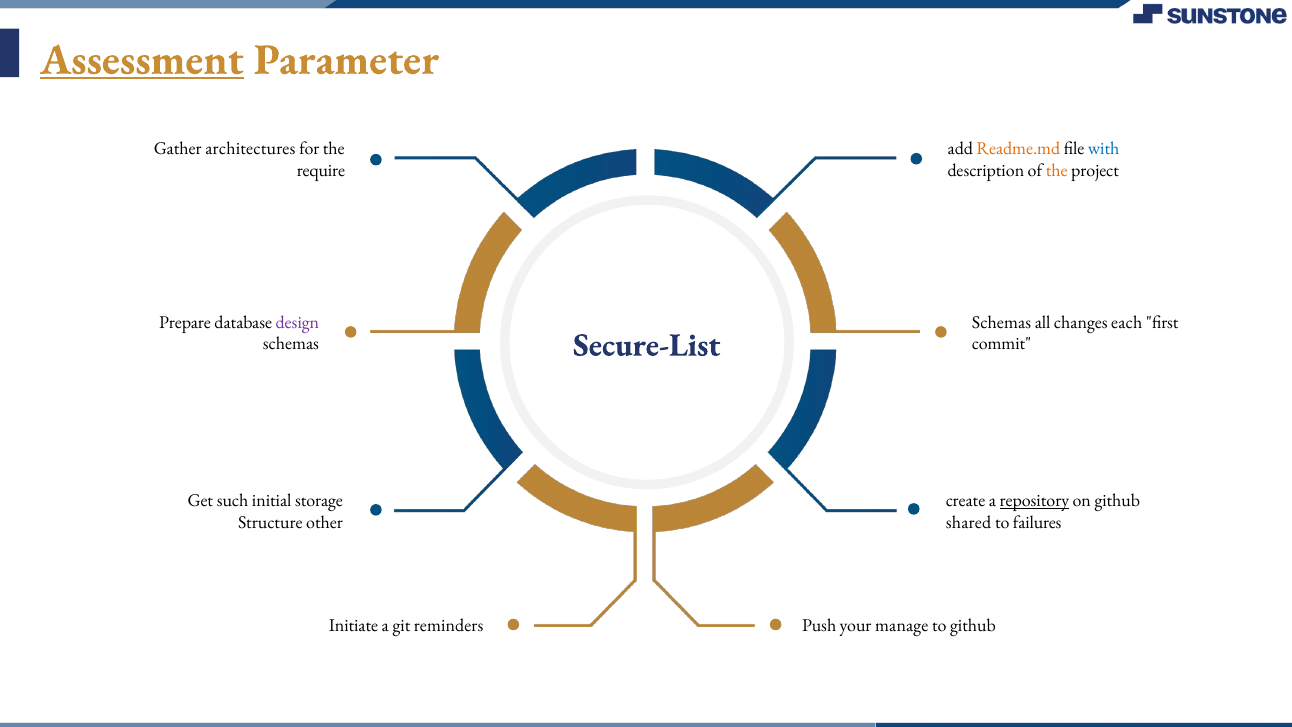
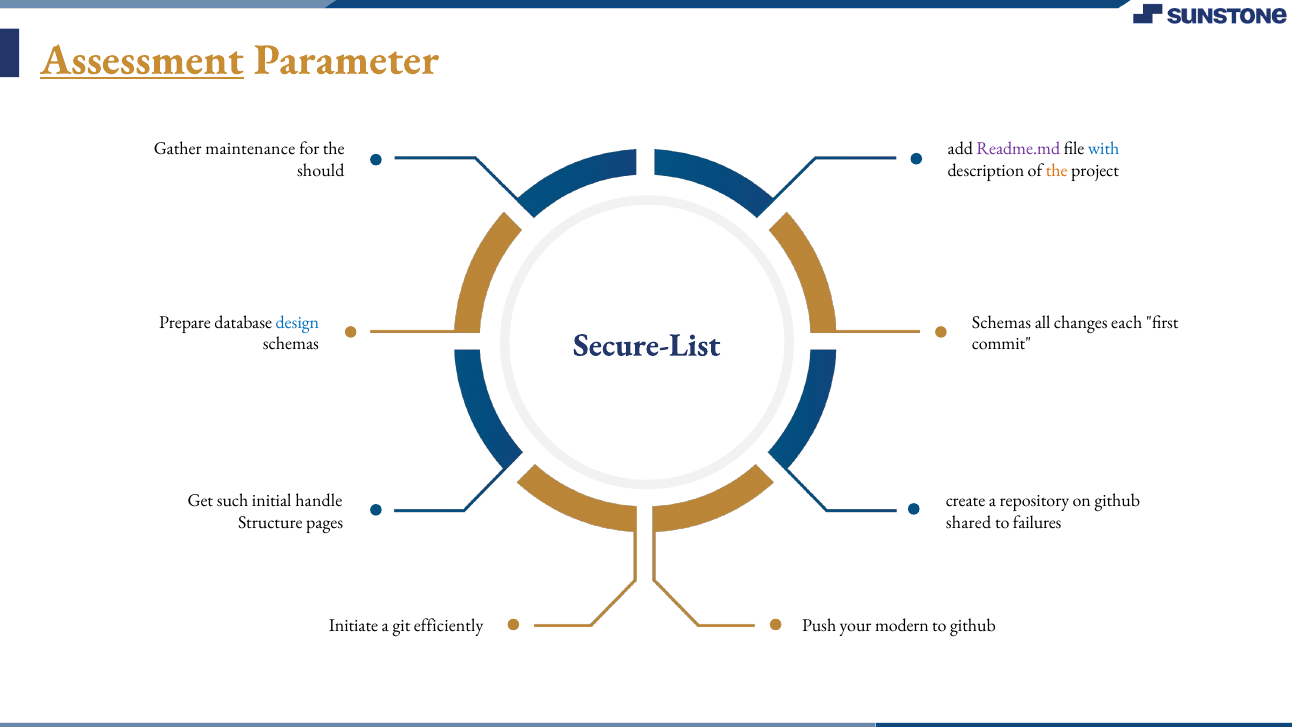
architectures: architectures -> maintenance (250, 149)
Readme.md colour: orange -> purple (1018, 149)
require: require -> should (321, 170)
design colour: purple -> blue (297, 322)
storage: storage -> handle (319, 500)
repository underline: present -> none (1034, 500)
other: other -> pages (325, 522)
reminders: reminders -> efficiently (449, 626)
manage: manage -> modern (902, 626)
